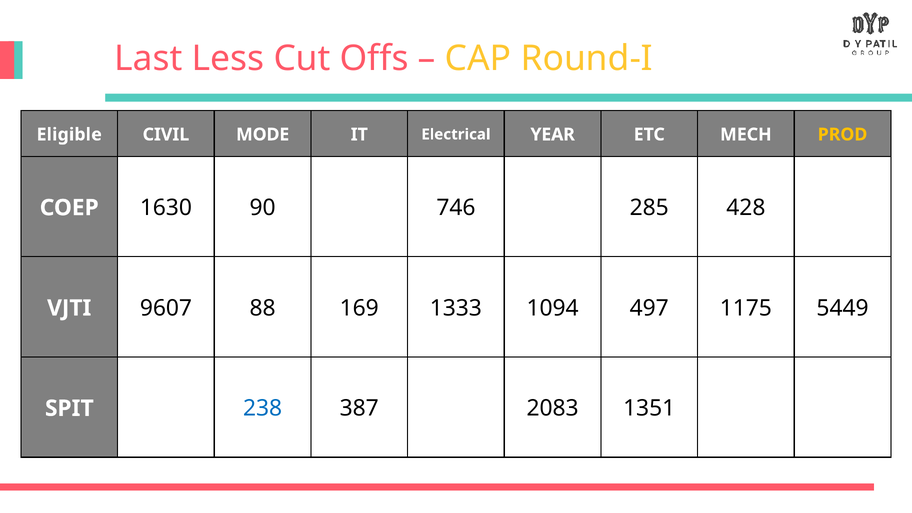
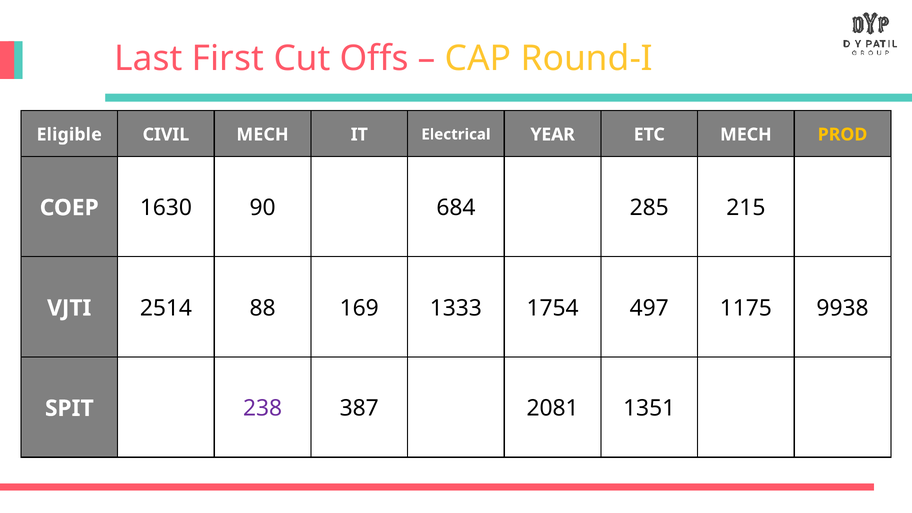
Less: Less -> First (228, 58)
CIVIL MODE: MODE -> MECH (263, 135)
746: 746 -> 684 (456, 208)
428: 428 -> 215 (746, 208)
9607: 9607 -> 2514 (166, 308)
1094: 1094 -> 1754 (553, 308)
5449: 5449 -> 9938 (843, 308)
238 colour: blue -> purple (263, 408)
2083: 2083 -> 2081 (553, 408)
